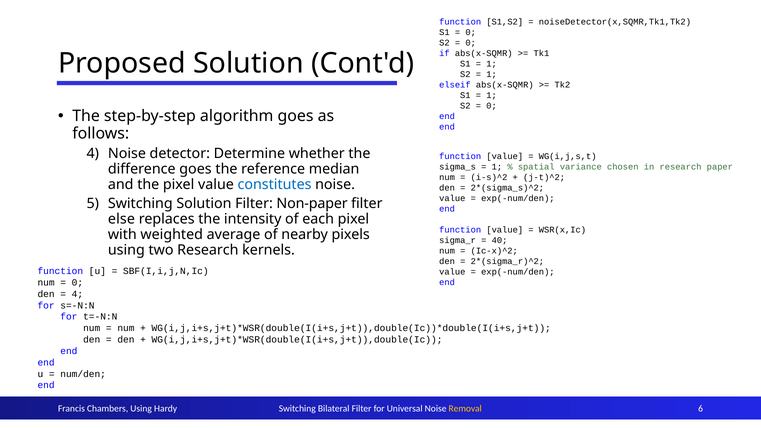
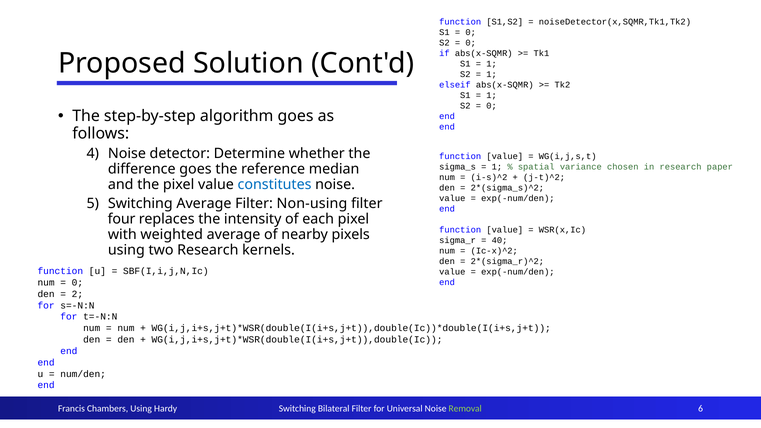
Switching Solution: Solution -> Average (204, 204)
Non-paper: Non-paper -> Non-using (312, 204)
else: else -> four (122, 219)
4: 4 -> 2 (77, 294)
Removal colour: yellow -> light green (465, 409)
